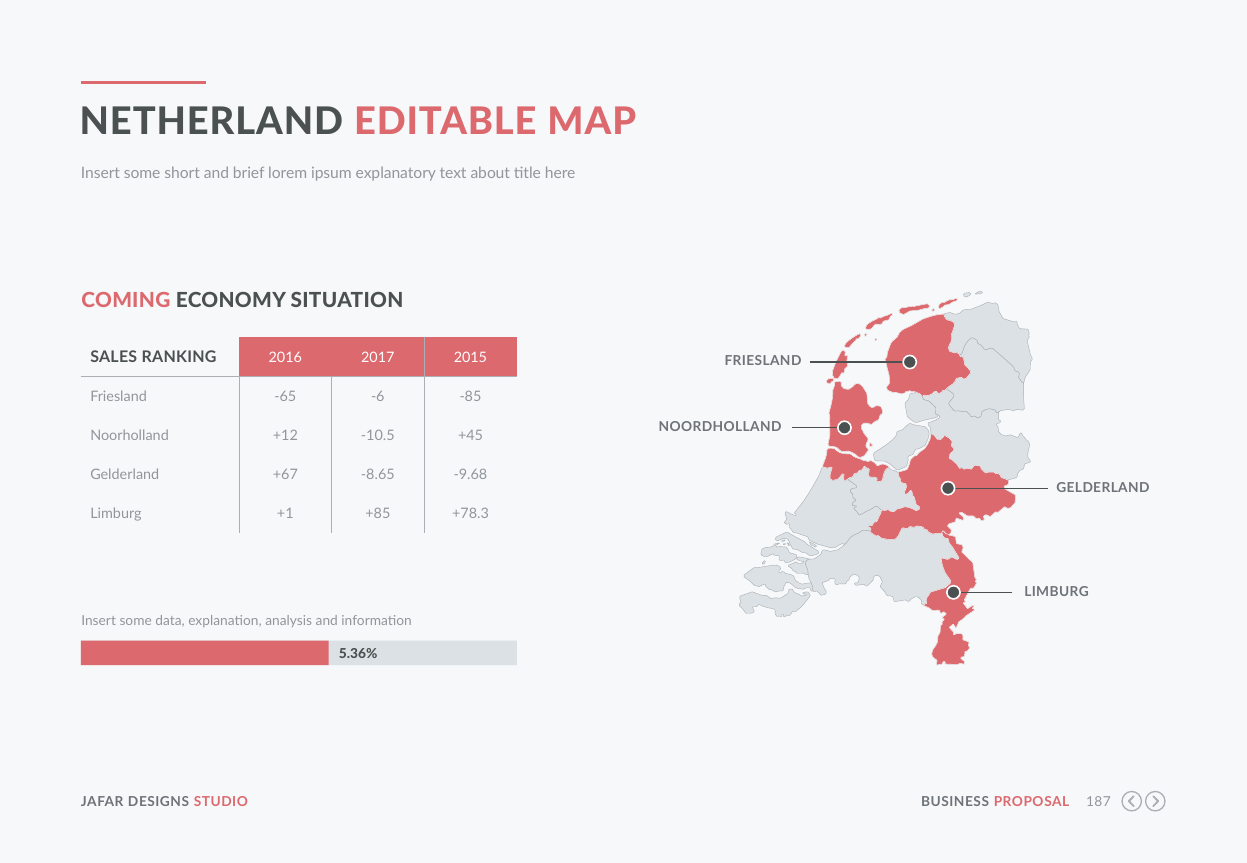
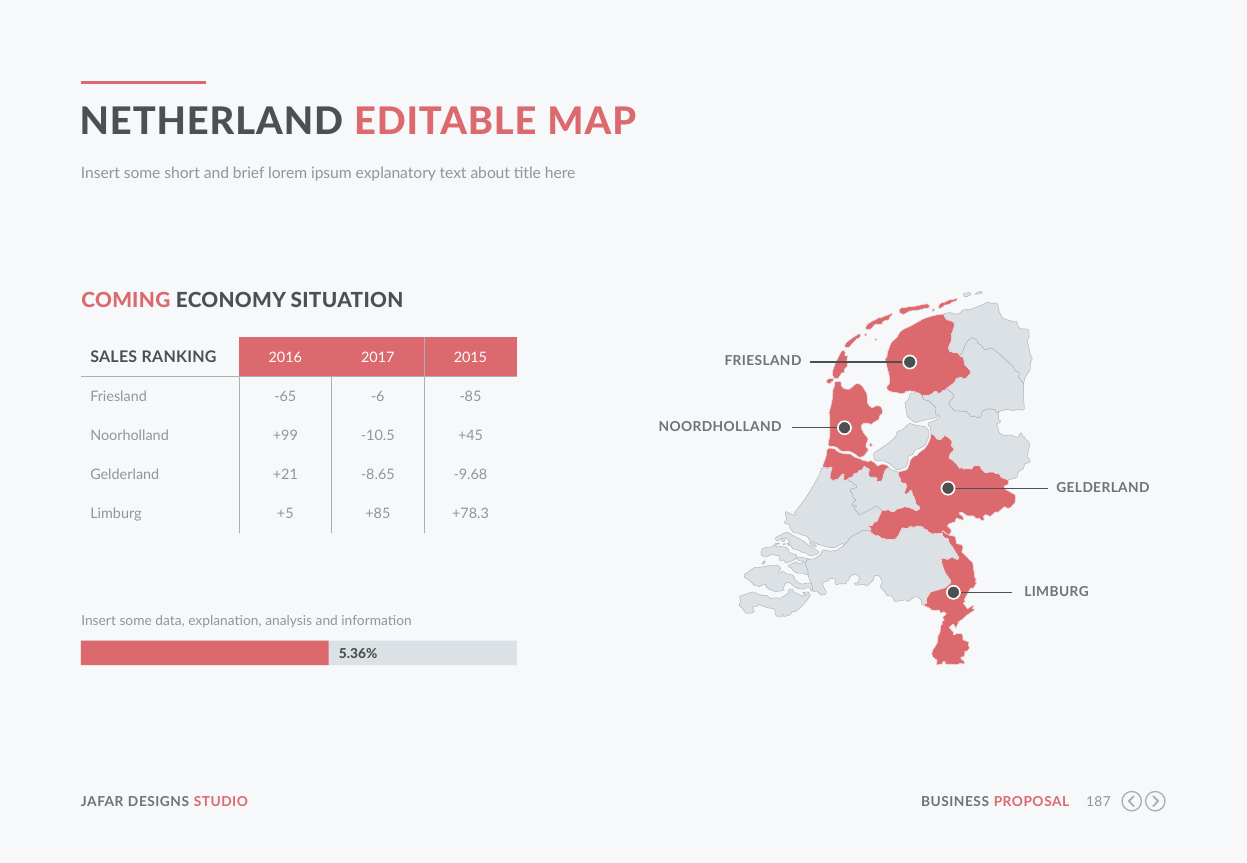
+12: +12 -> +99 (285, 436)
+67: +67 -> +21 (285, 475)
+1: +1 -> +5 (285, 514)
